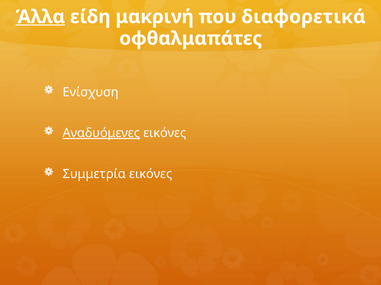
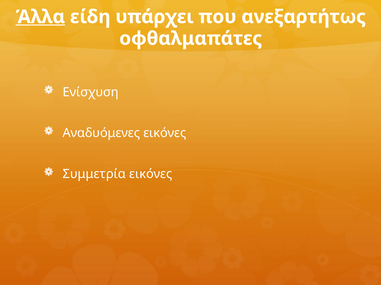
μακρινή: μακρινή -> υπάρχει (155, 17)
διαφορετικά: διαφορετικά -> ανεξαρτήτως (304, 17)
Αναδυόμενες underline: present -> none (101, 133)
